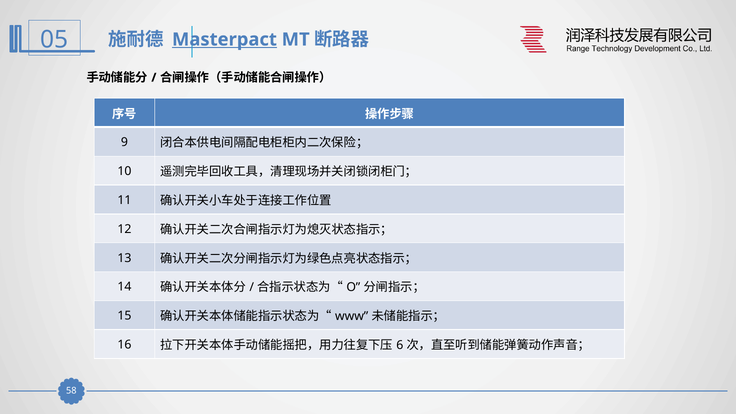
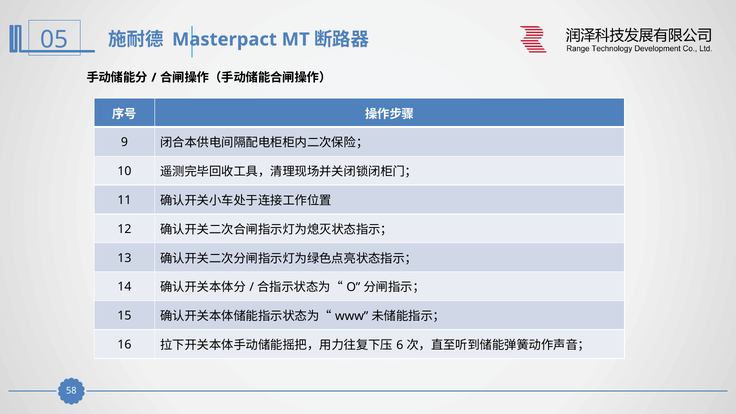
Masterpact underline: present -> none (224, 39)
